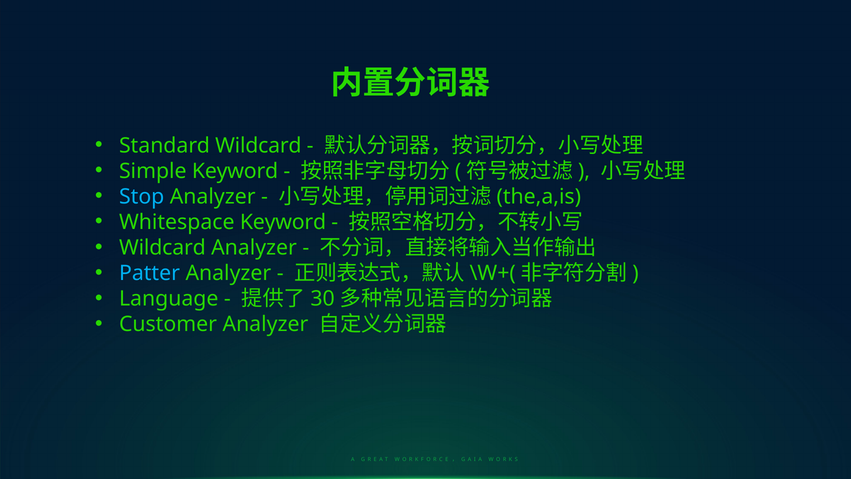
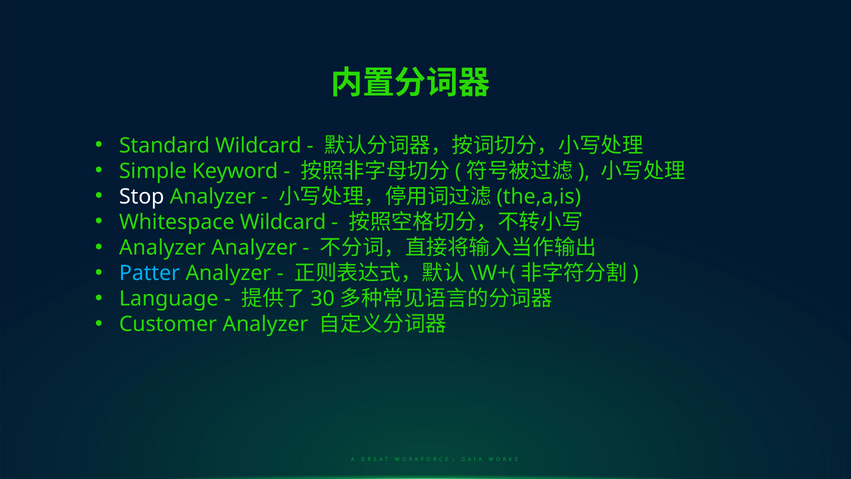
Stop colour: light blue -> white (142, 196)
Whitespace Keyword: Keyword -> Wildcard (283, 222)
Wildcard: Wildcard -> Analyzer (162, 247)
